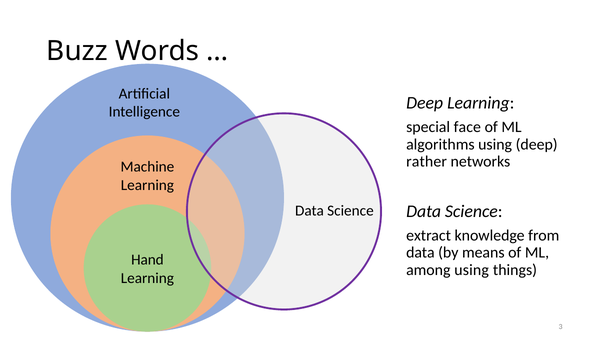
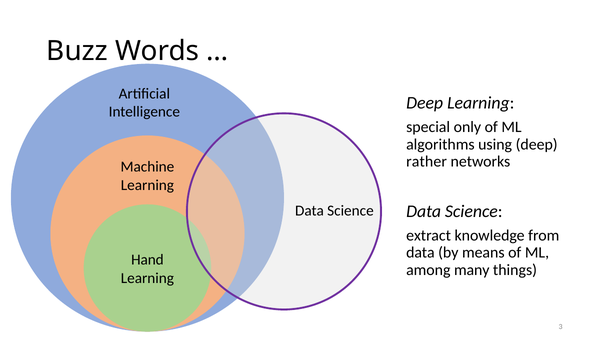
face: face -> only (467, 127)
among using: using -> many (472, 270)
